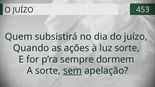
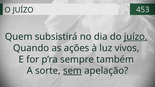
juízo underline: none -> present (136, 37)
luz sorte: sorte -> vivos (127, 48)
dormem: dormem -> também (115, 60)
